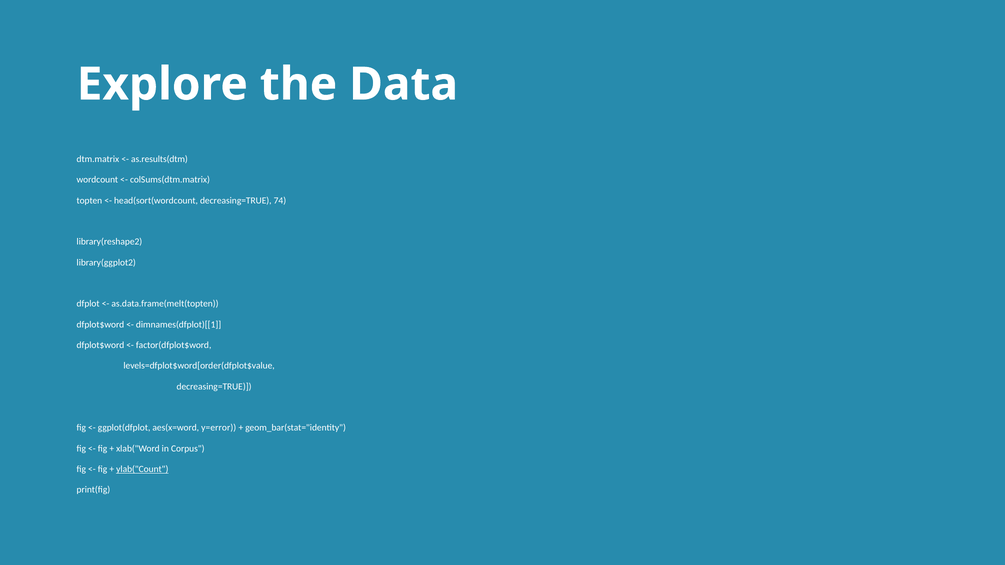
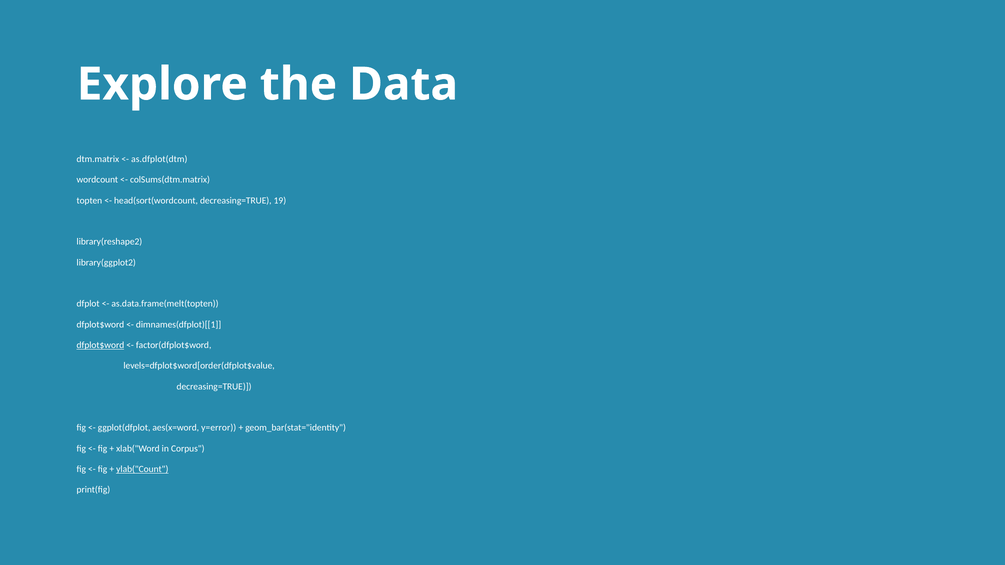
as.results(dtm: as.results(dtm -> as.dfplot(dtm (159, 159)
74: 74 -> 19 (280, 201)
dfplot$word underline: none -> present (100, 345)
